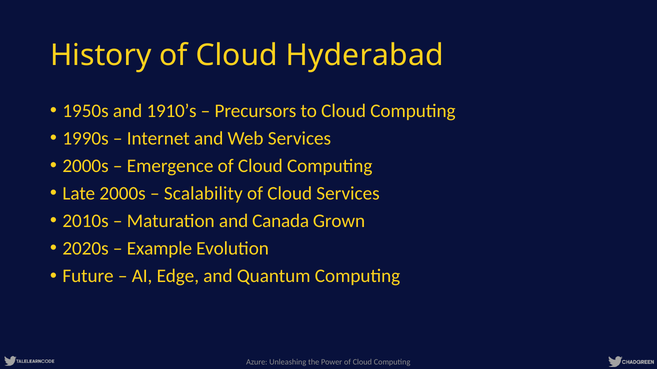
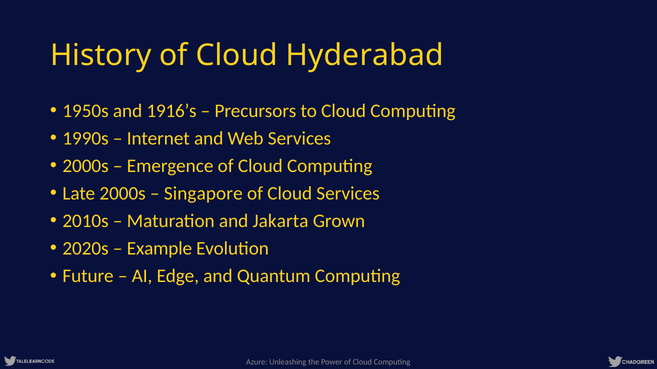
1910’s: 1910’s -> 1916’s (172, 111)
Scalability: Scalability -> Singapore (203, 194)
Canada: Canada -> Jakarta (280, 221)
